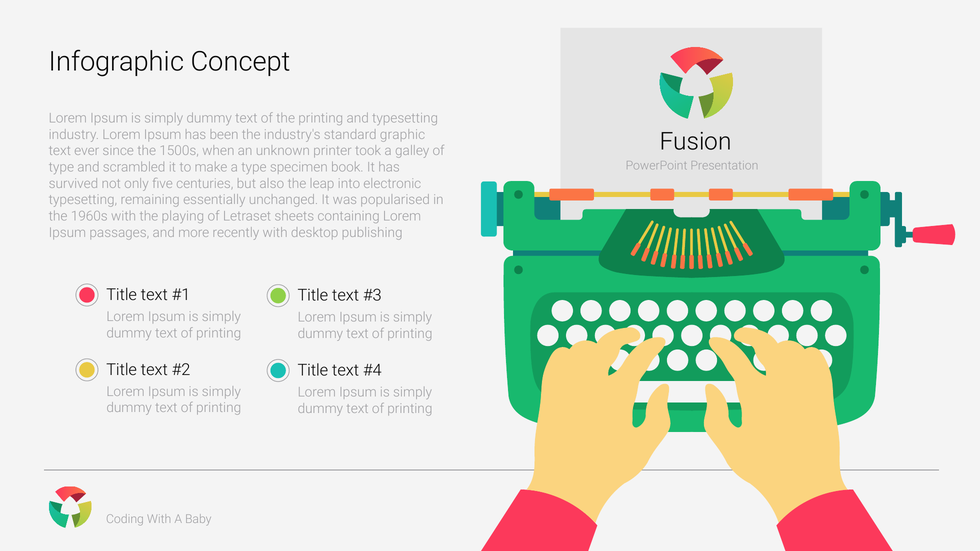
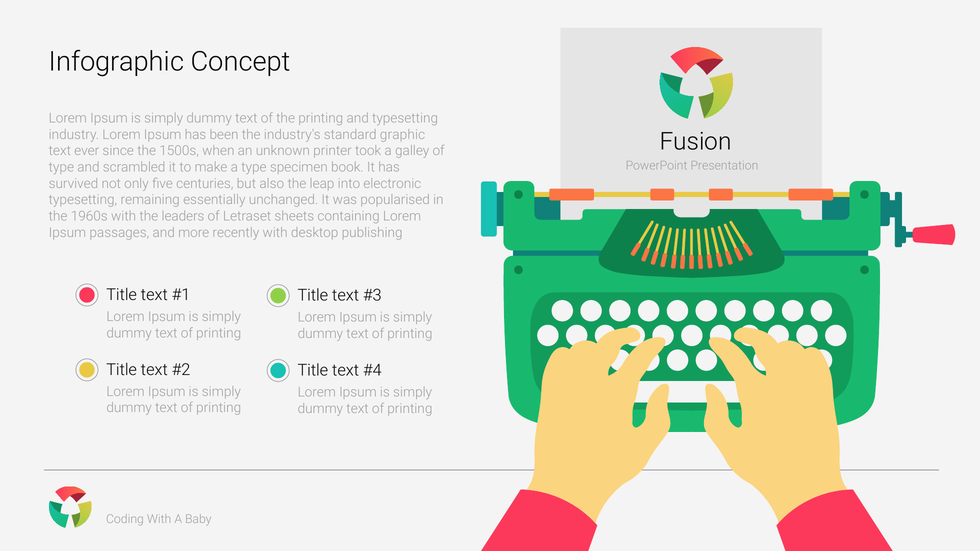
playing: playing -> leaders (183, 216)
